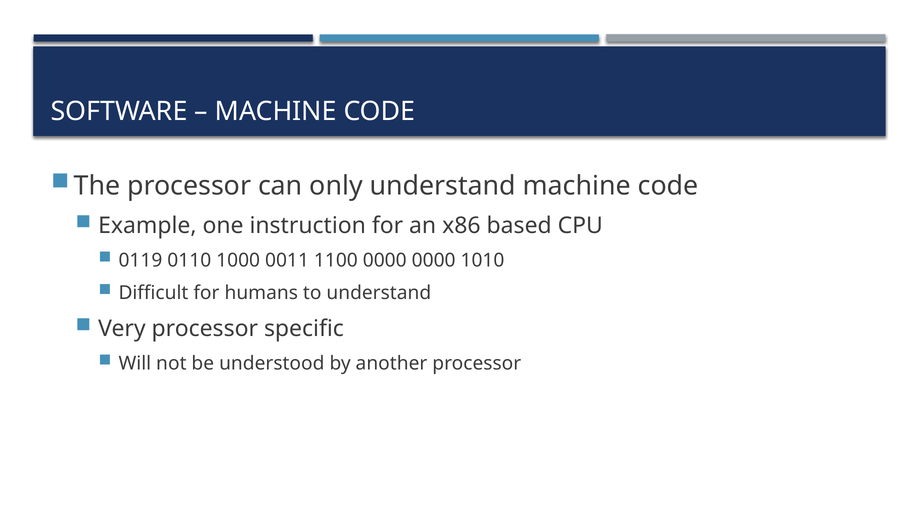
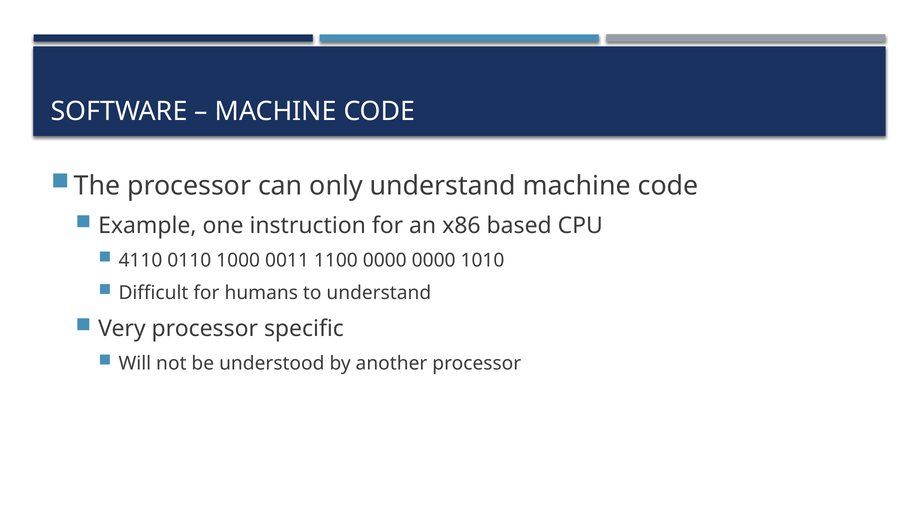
0119: 0119 -> 4110 (140, 260)
